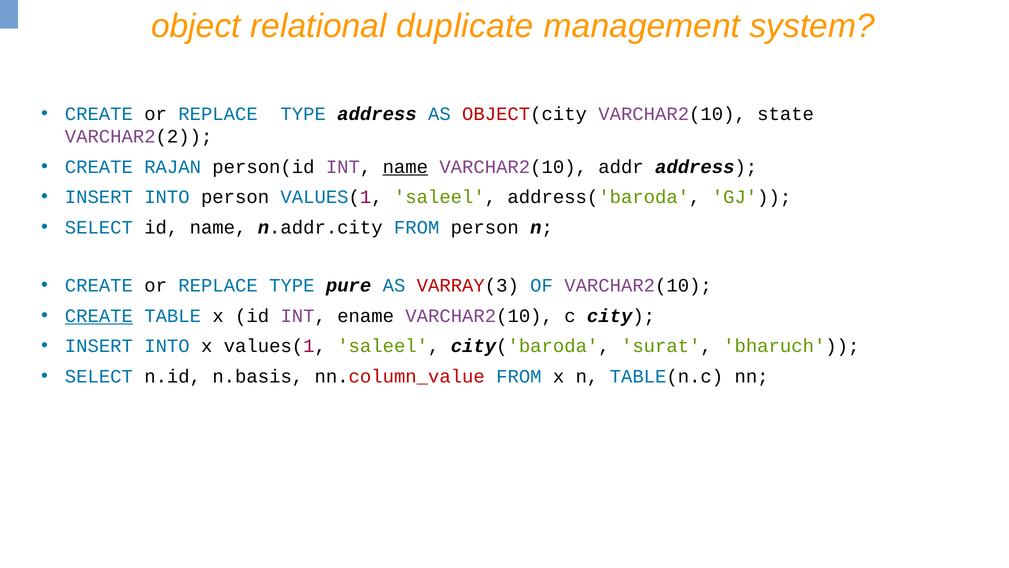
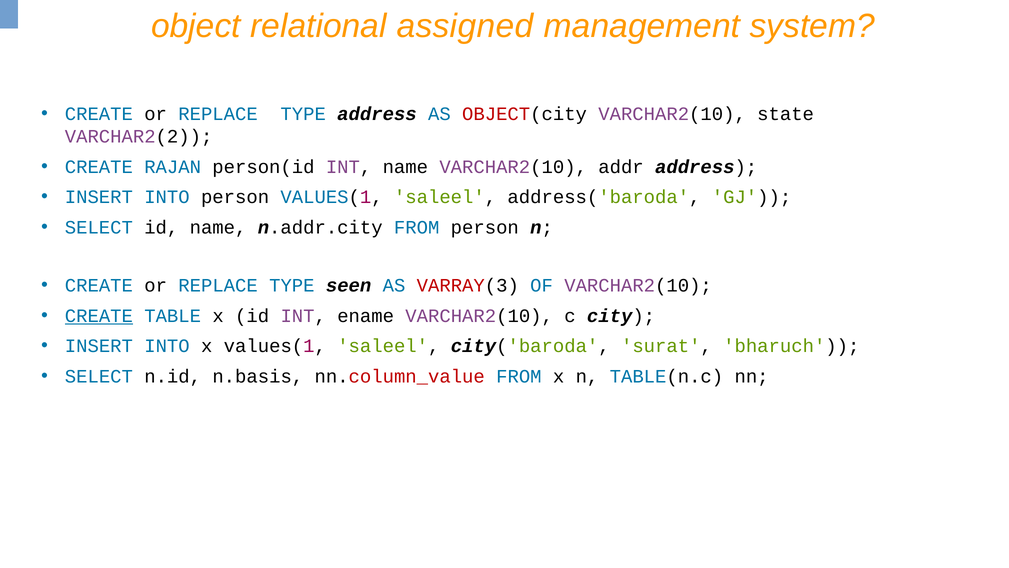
duplicate: duplicate -> assigned (465, 26)
name underline: present -> none (405, 167)
pure: pure -> seen (349, 285)
